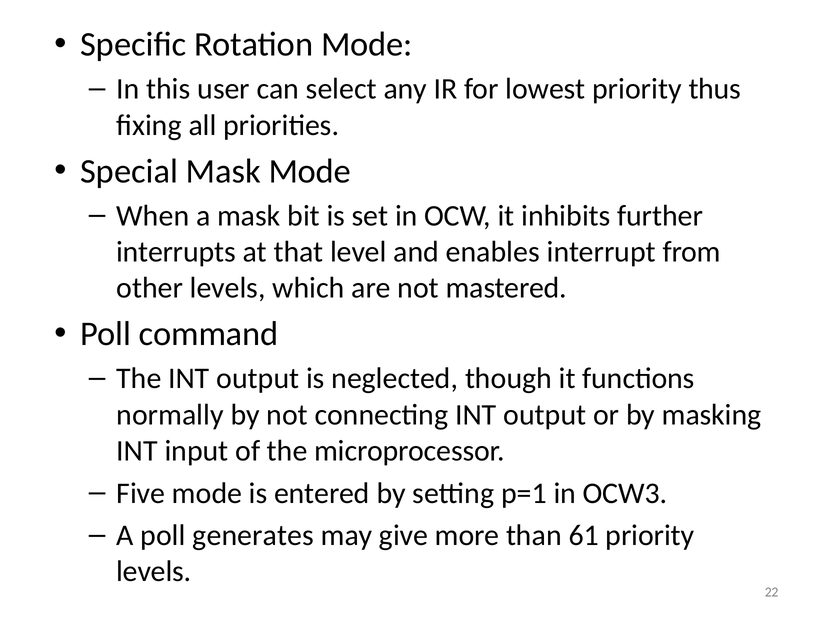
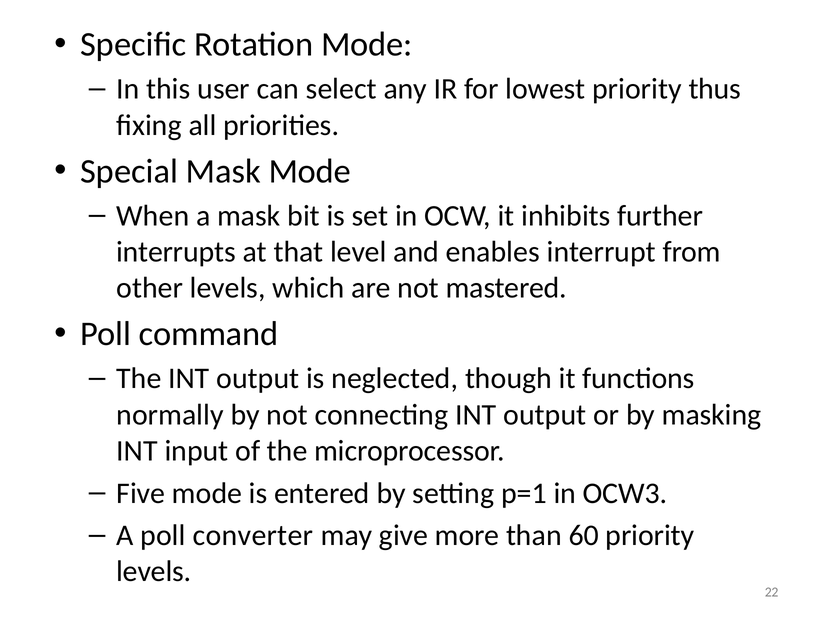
generates: generates -> converter (253, 535)
61: 61 -> 60 (584, 535)
